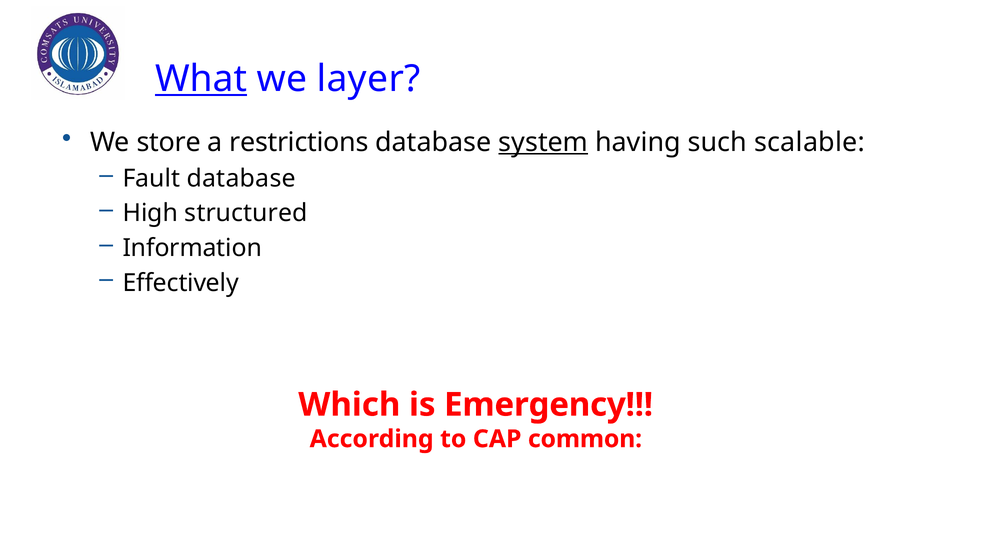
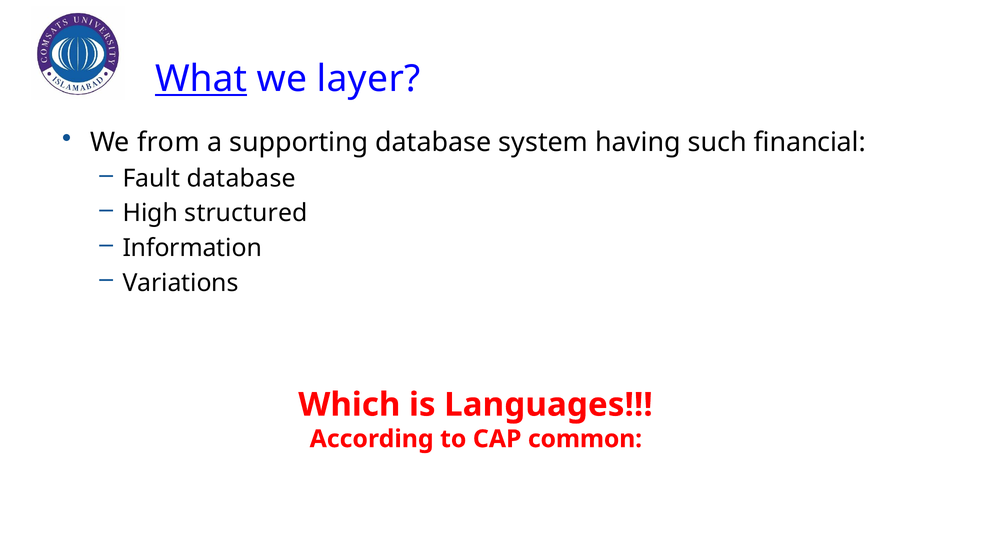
store: store -> from (168, 142)
restrictions: restrictions -> supporting (299, 142)
system underline: present -> none (543, 142)
scalable: scalable -> financial (810, 142)
Effectively: Effectively -> Variations (181, 283)
Emergency: Emergency -> Languages (548, 405)
